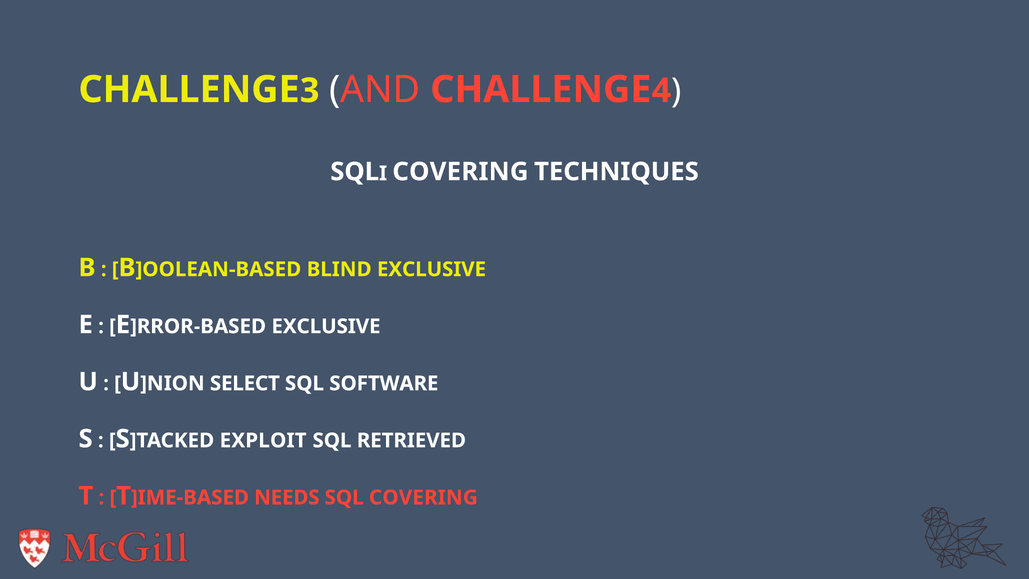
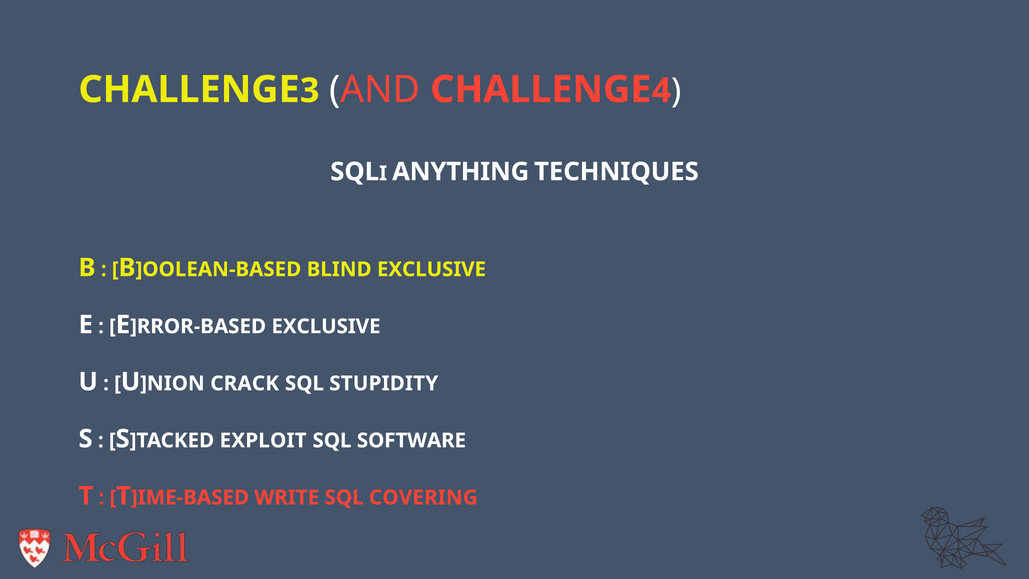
COVERING: COVERING -> ANYTHING (461, 172)
SELECT: SELECT -> CRACK (245, 383)
SOFTWARE: SOFTWARE -> STUPIDITY (384, 383)
RETRIEVED: RETRIEVED -> SOFTWARE (411, 440)
NEEDS: NEEDS -> WRITE (287, 497)
